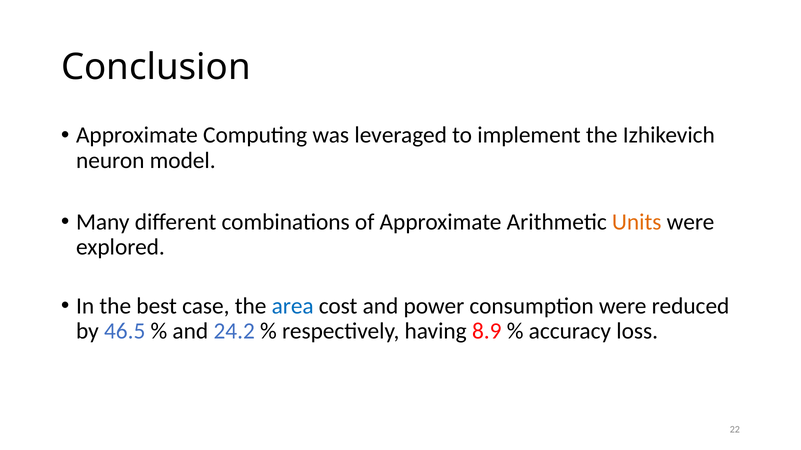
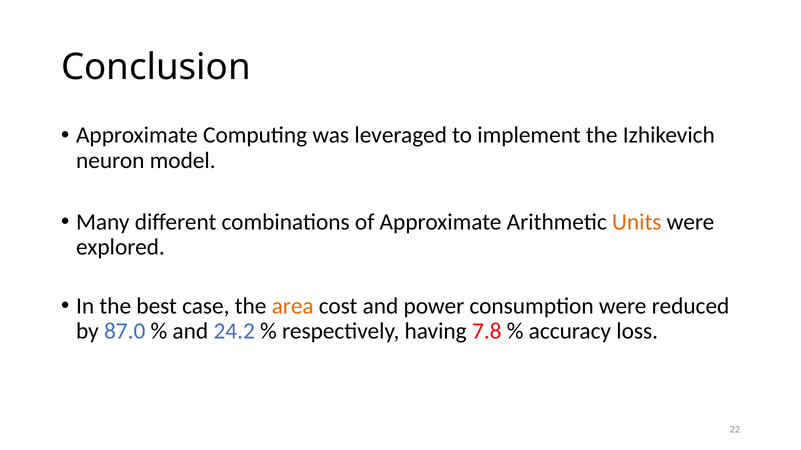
area colour: blue -> orange (293, 306)
46.5: 46.5 -> 87.0 (125, 332)
8.9: 8.9 -> 7.8 (487, 332)
